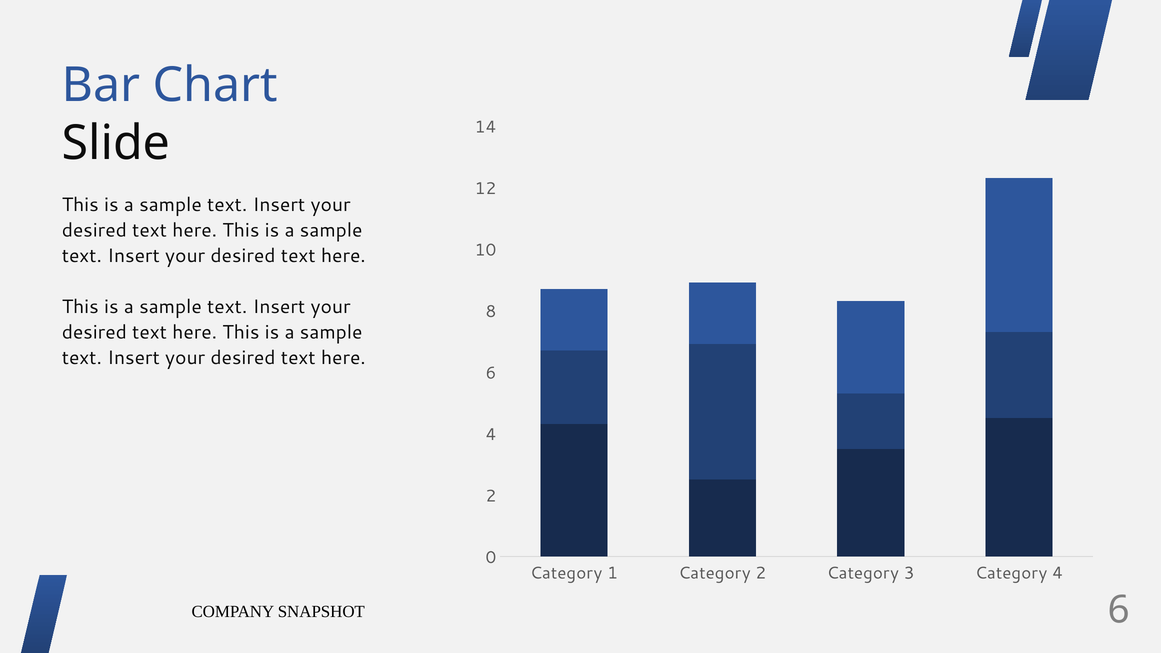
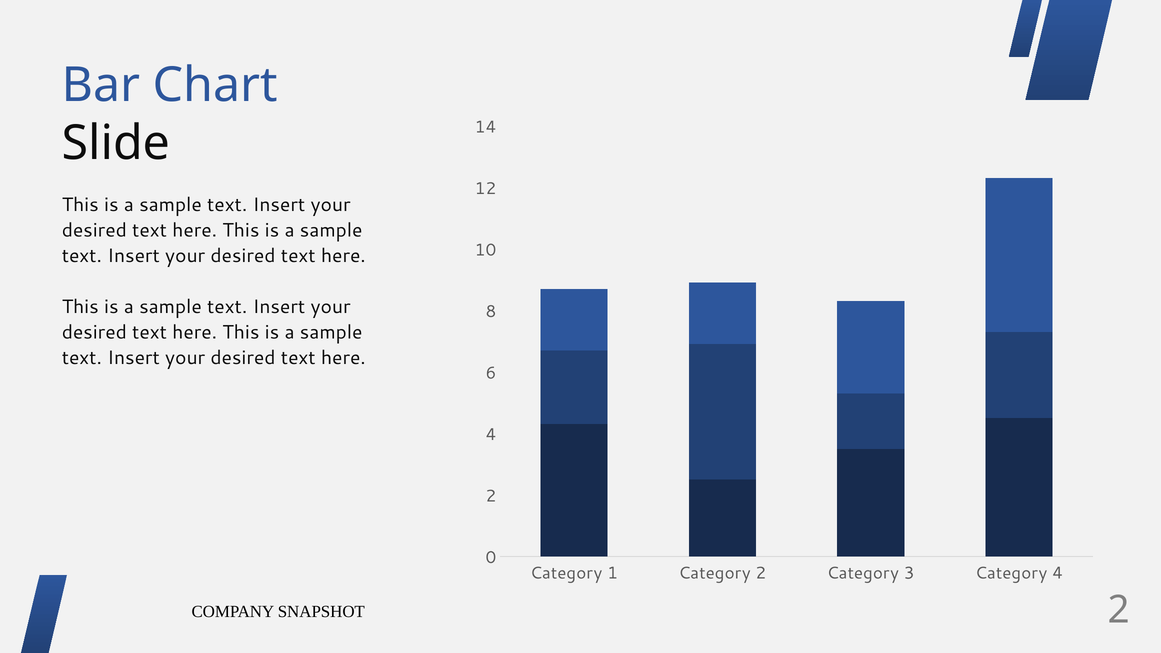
SNAPSHOT 6: 6 -> 2 (1119, 610)
